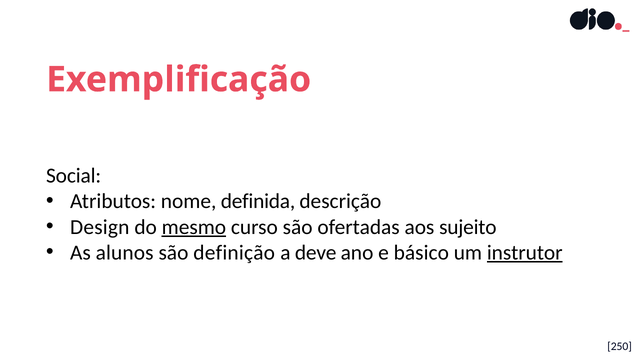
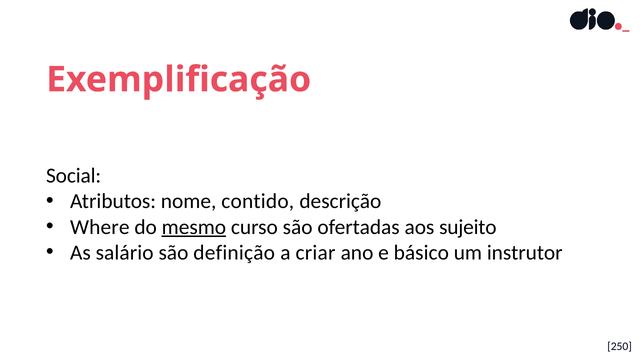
definida: definida -> contido (258, 202)
Design: Design -> Where (100, 227)
alunos: alunos -> salário (125, 253)
deve: deve -> criar (316, 253)
instrutor underline: present -> none (525, 253)
